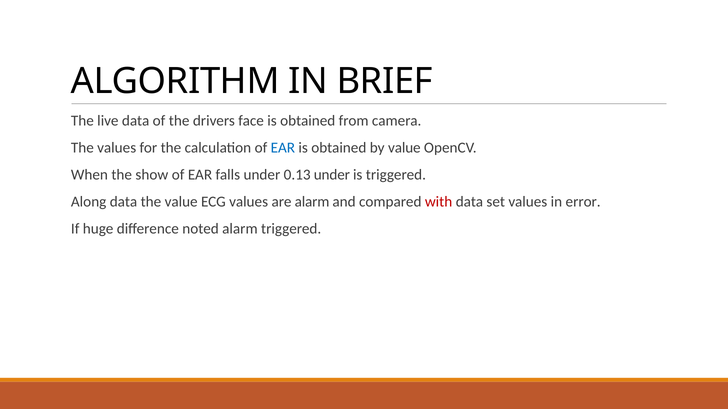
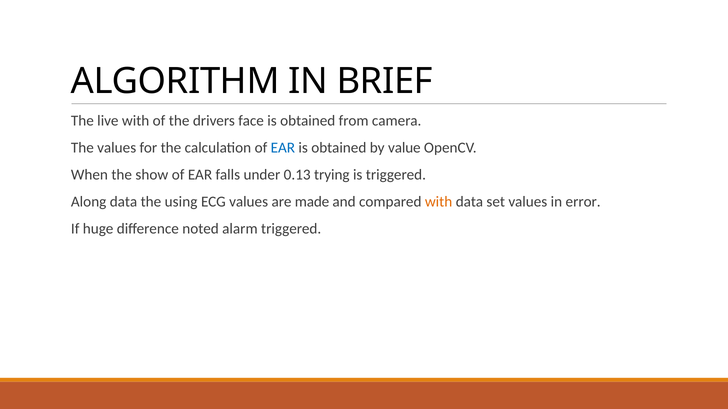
live data: data -> with (136, 121)
0.13 under: under -> trying (332, 175)
the value: value -> using (181, 202)
are alarm: alarm -> made (312, 202)
with colour: red -> orange (439, 202)
